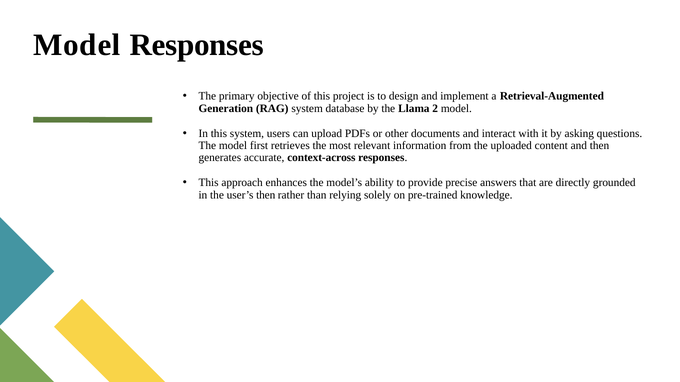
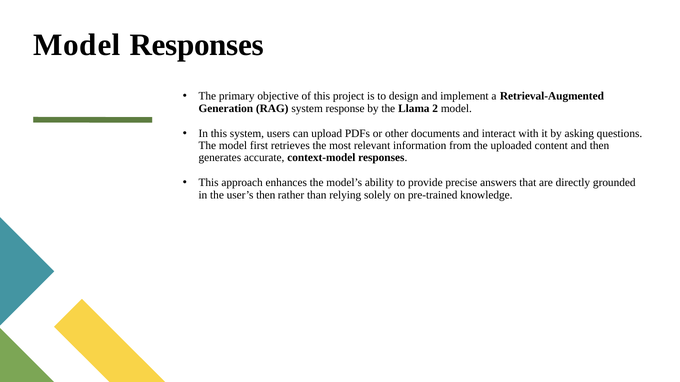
database: database -> response (345, 109)
context-across: context-across -> context-model (321, 158)
